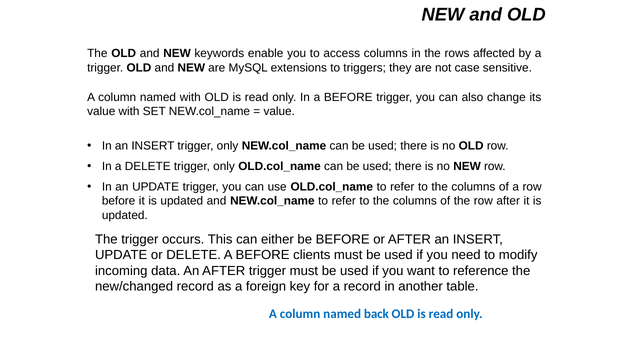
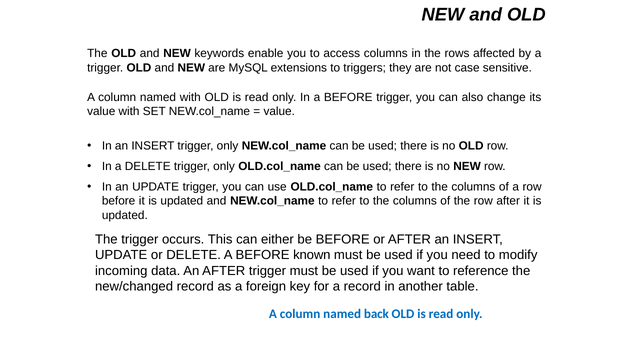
clients: clients -> known (312, 255)
